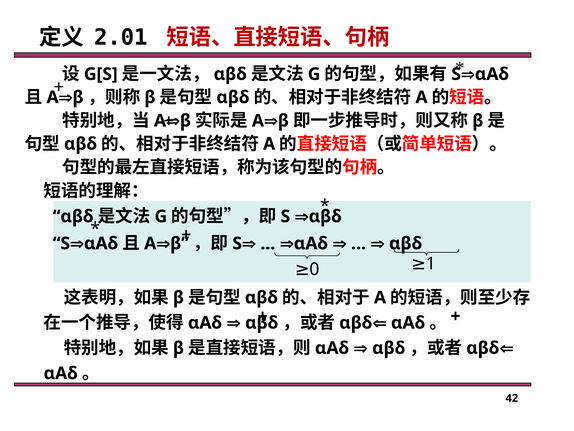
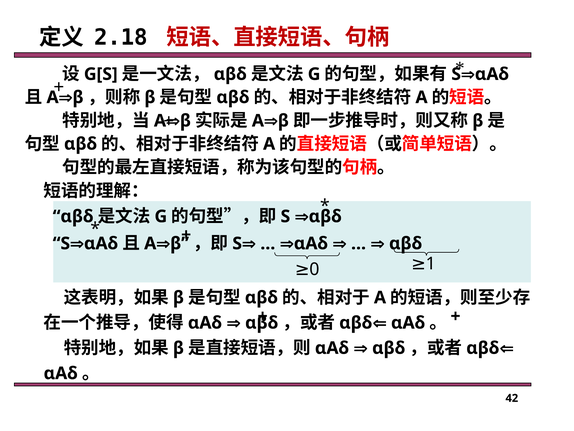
2.01: 2.01 -> 2.18 (121, 38)
